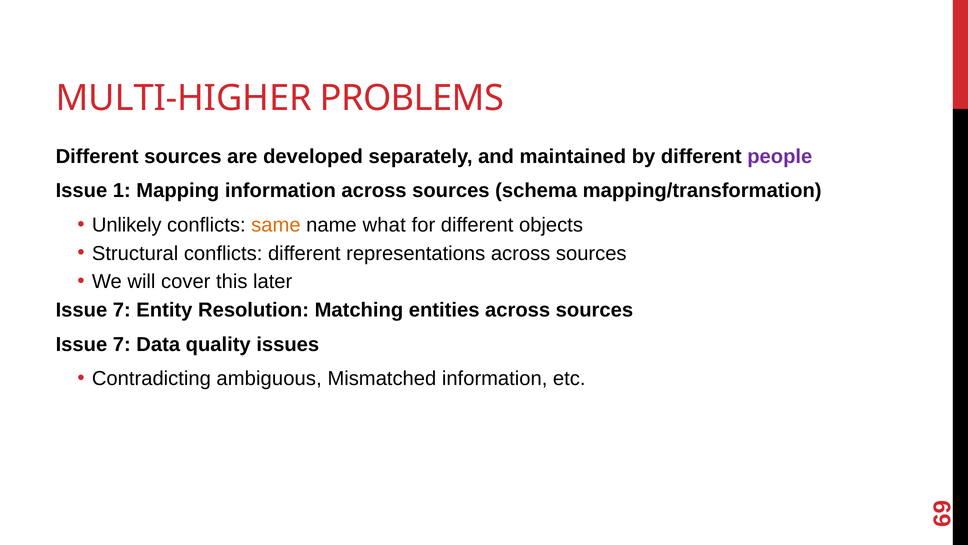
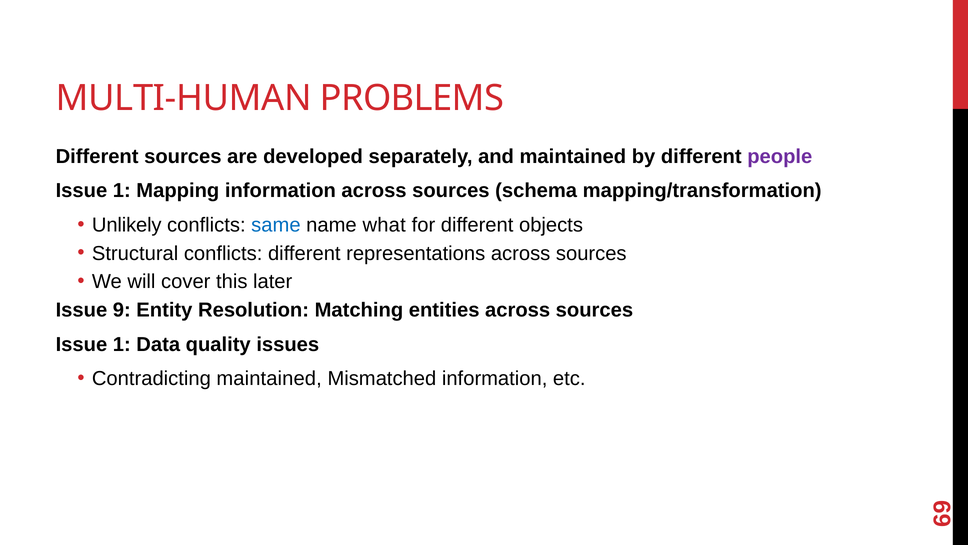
MULTI-HIGHER: MULTI-HIGHER -> MULTI-HUMAN (184, 98)
same colour: orange -> blue (276, 225)
7: 7 -> 9 (122, 310)
7: 7 -> 1 (122, 344)
Contradicting ambiguous: ambiguous -> maintained (269, 378)
